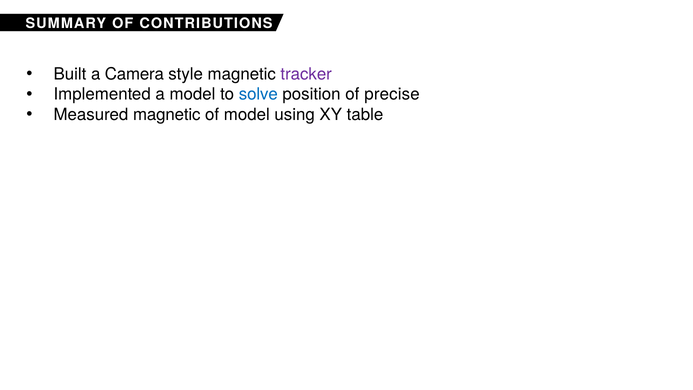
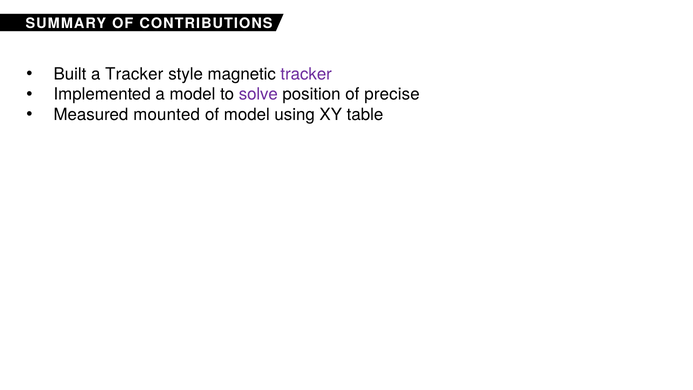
a Camera: Camera -> Tracker (134, 74)
solve colour: blue -> purple (258, 94)
Measured magnetic: magnetic -> mounted (167, 115)
